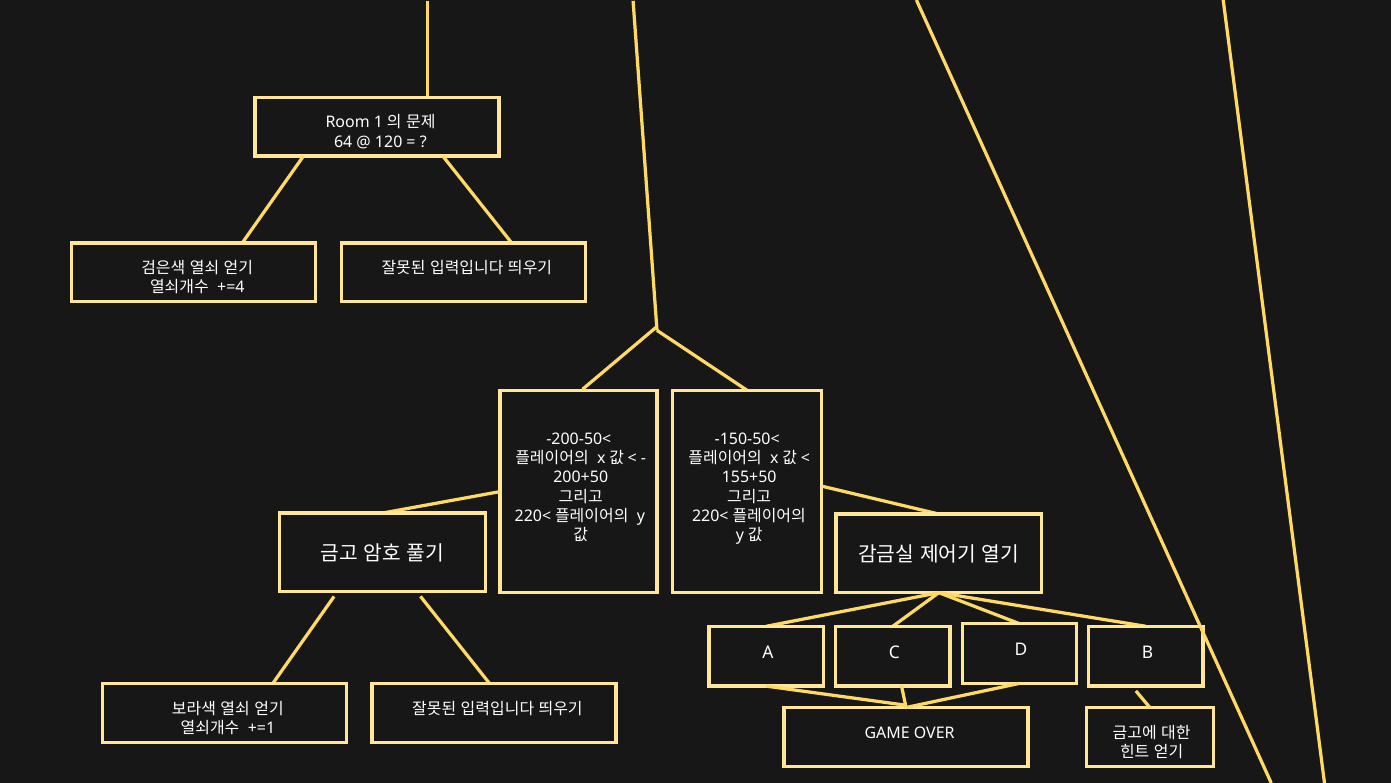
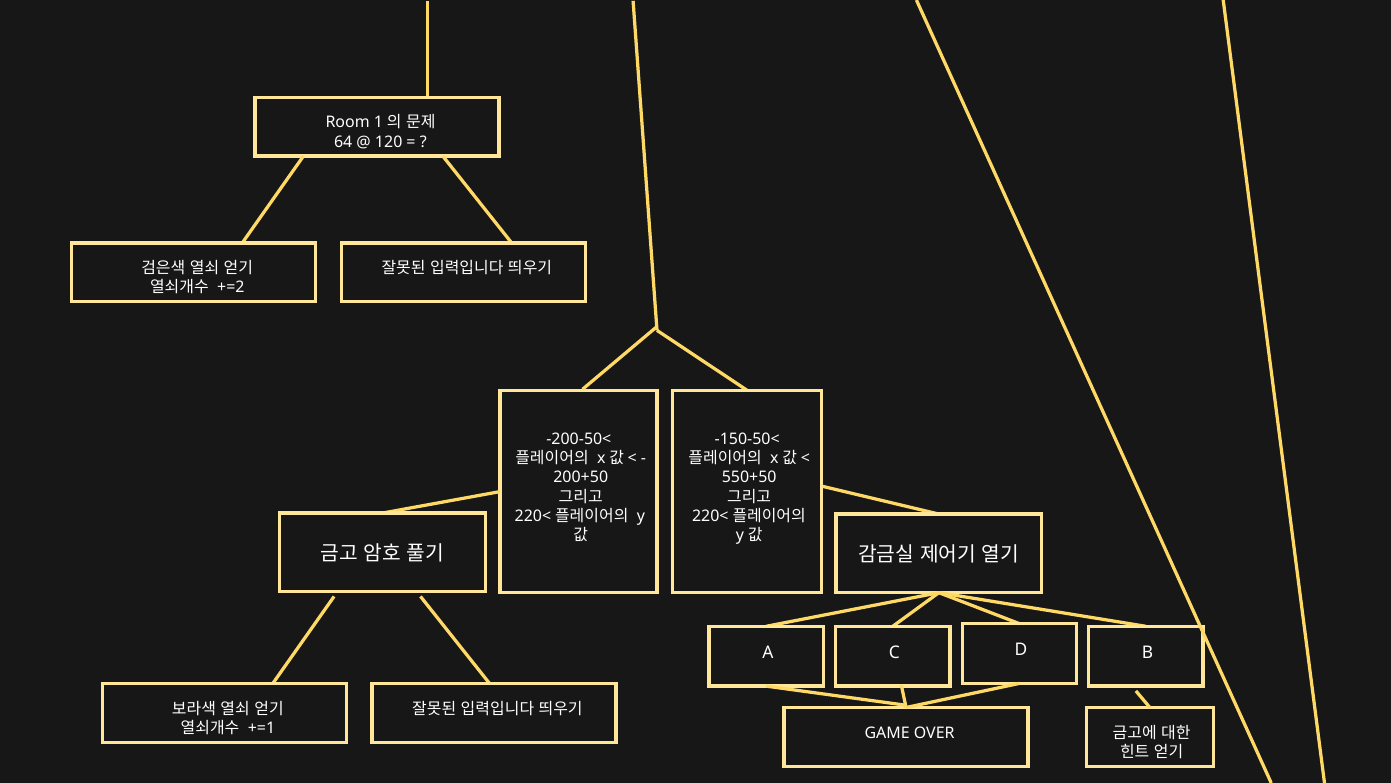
+=4: +=4 -> +=2 (231, 287)
155+50: 155+50 -> 550+50 (749, 477)
